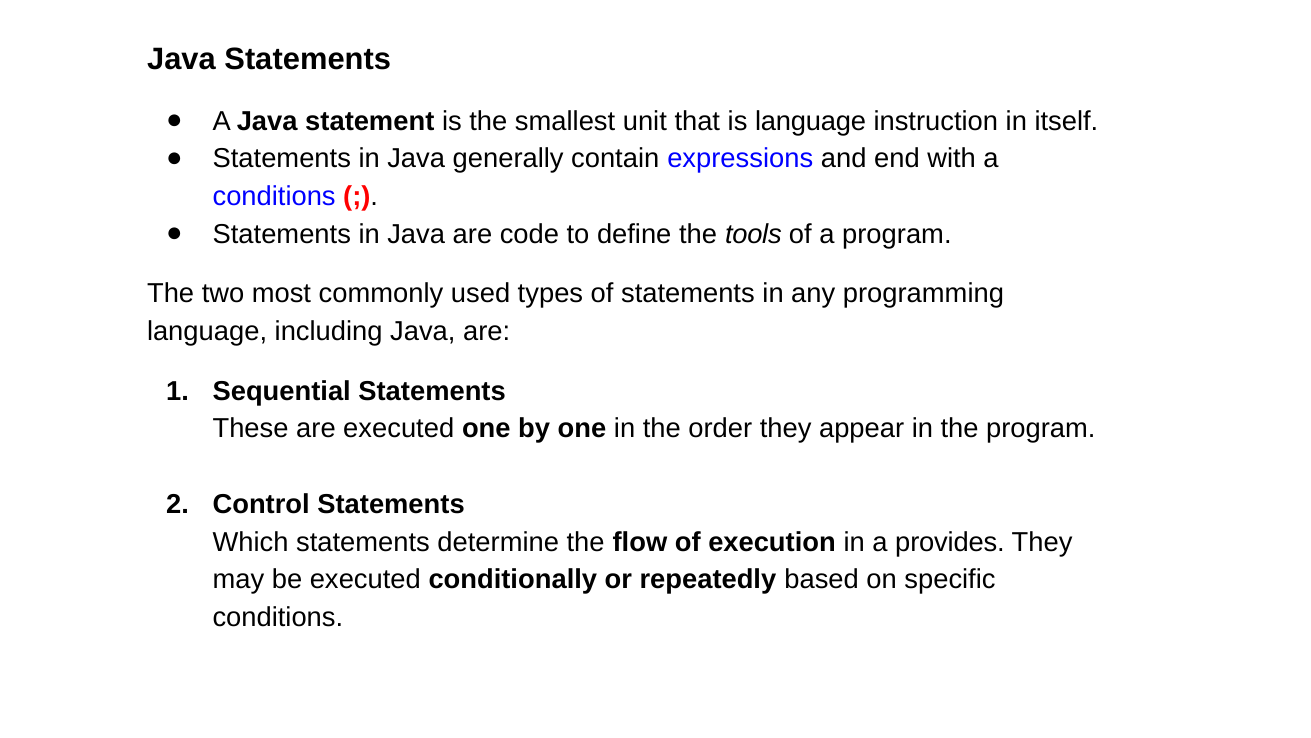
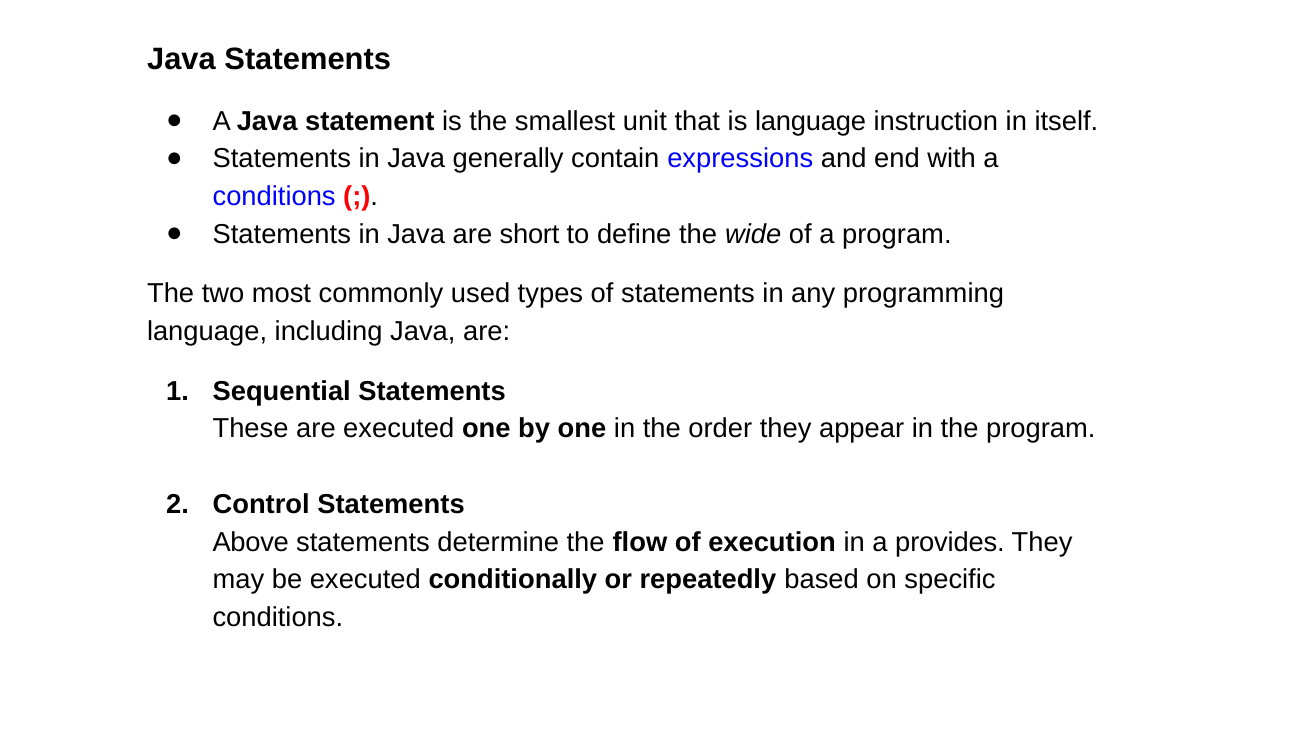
code: code -> short (530, 234)
tools: tools -> wide (753, 234)
Which: Which -> Above (251, 542)
